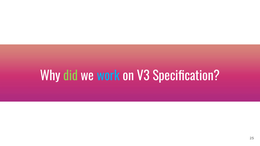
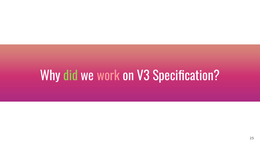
work colour: light blue -> pink (108, 76)
